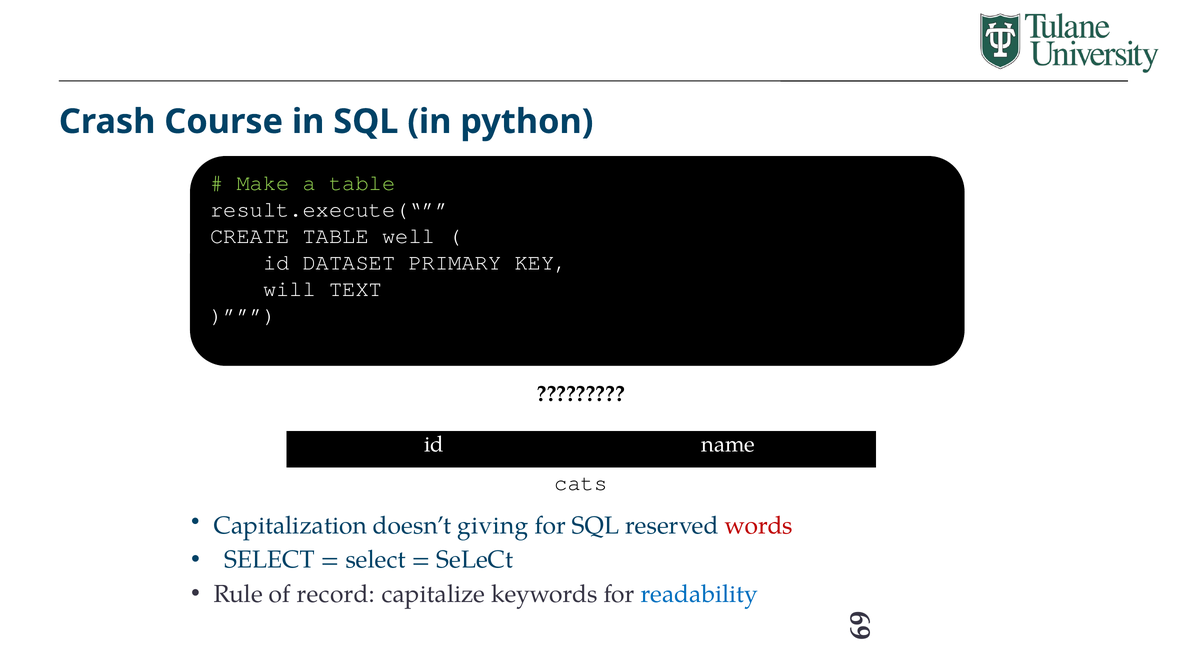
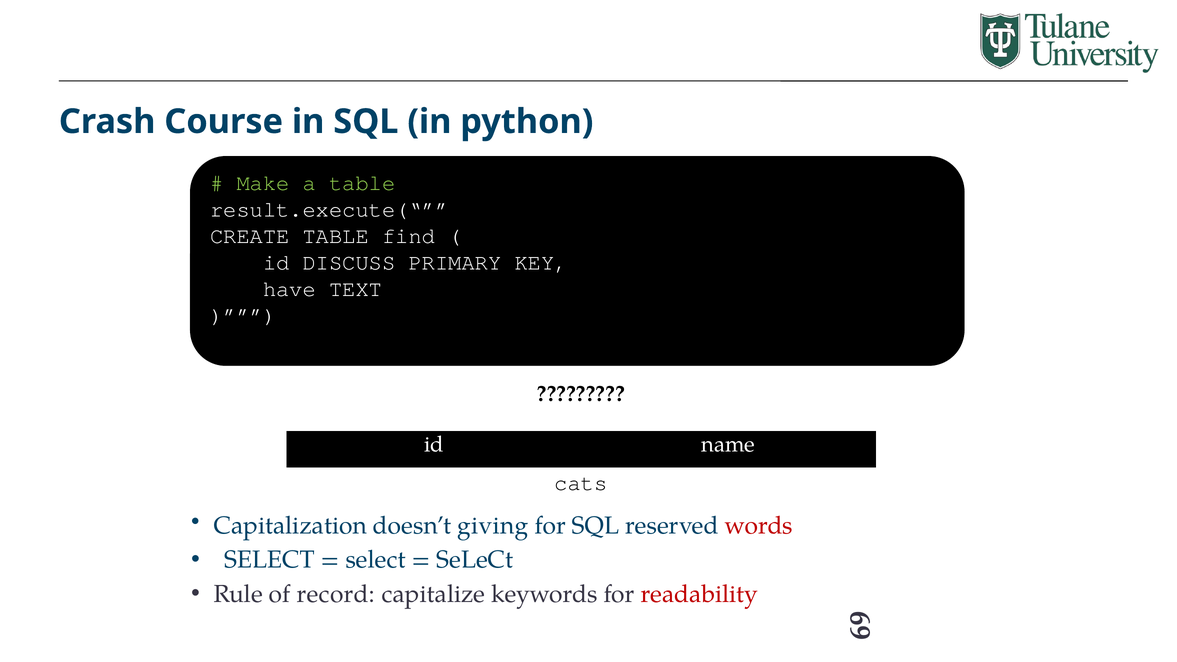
well: well -> find (409, 236)
DATASET: DATASET -> DISCUSS (349, 263)
will: will -> have (289, 289)
readability colour: blue -> red (699, 594)
